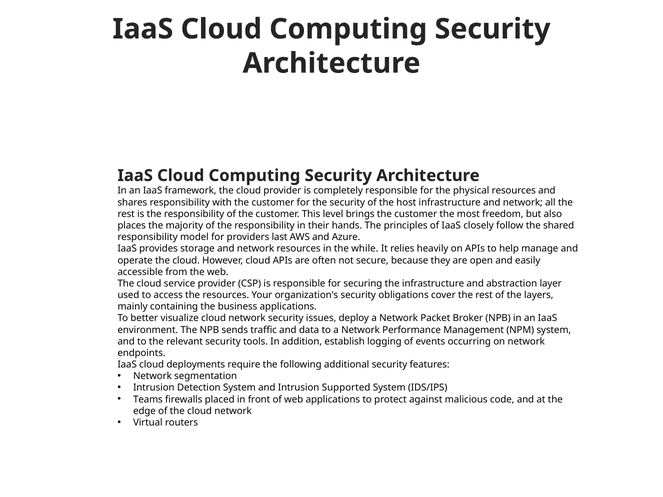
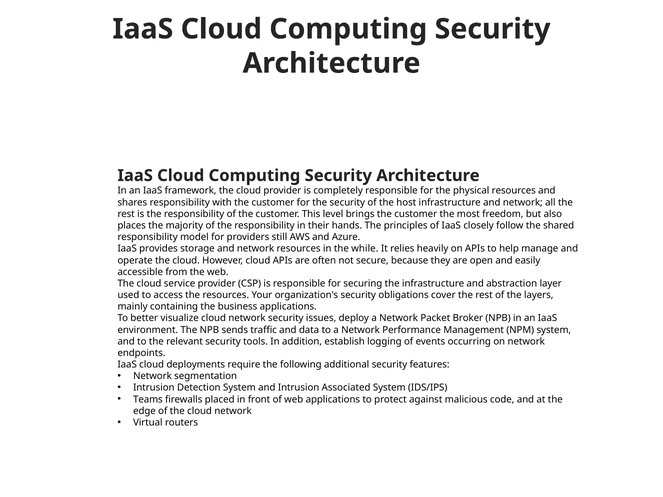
last: last -> still (280, 237)
Supported: Supported -> Associated (346, 388)
